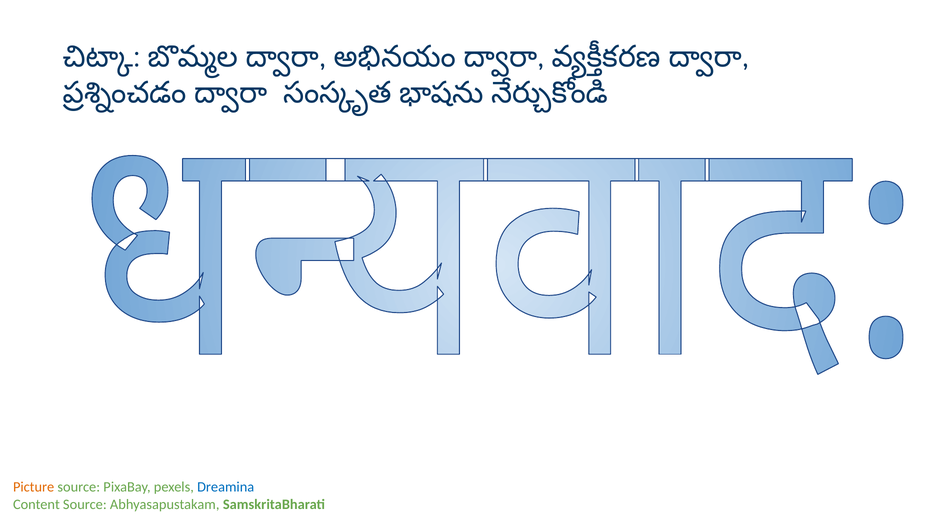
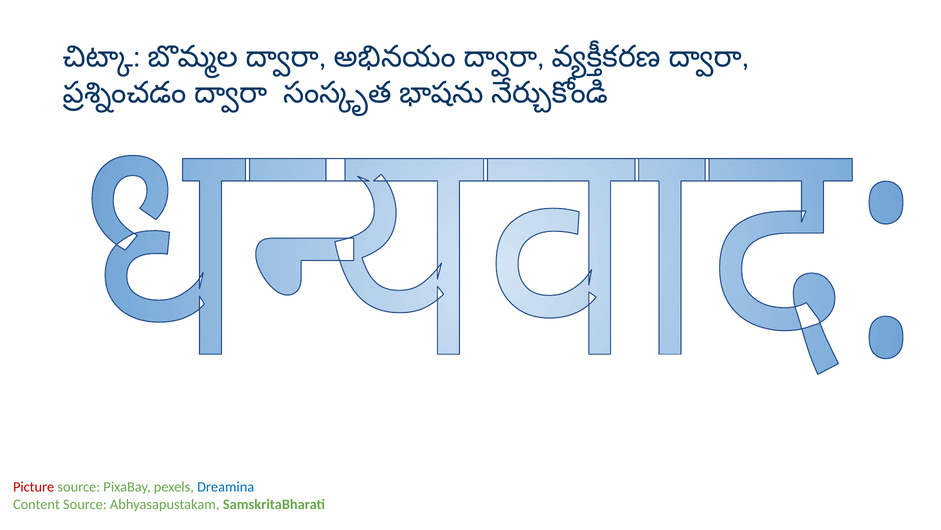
Picture colour: orange -> red (34, 486)
